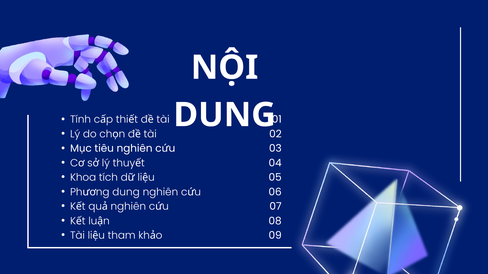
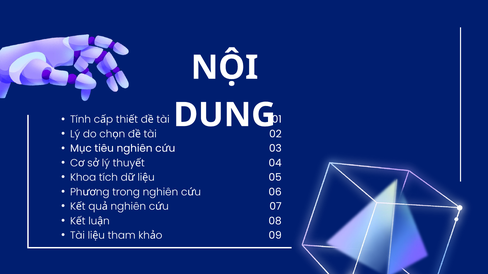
dung: dung -> trong (126, 192)
